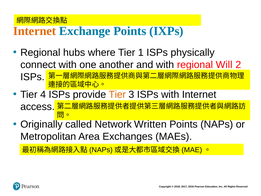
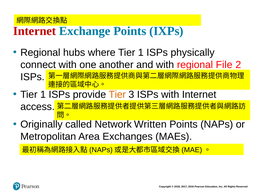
Internet colour: orange -> red (35, 31)
Will: Will -> File (224, 65)
4: 4 -> 1 (43, 94)
